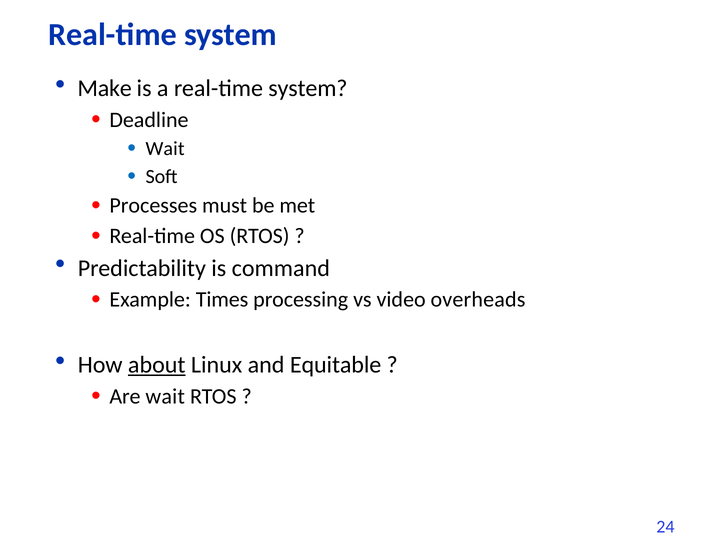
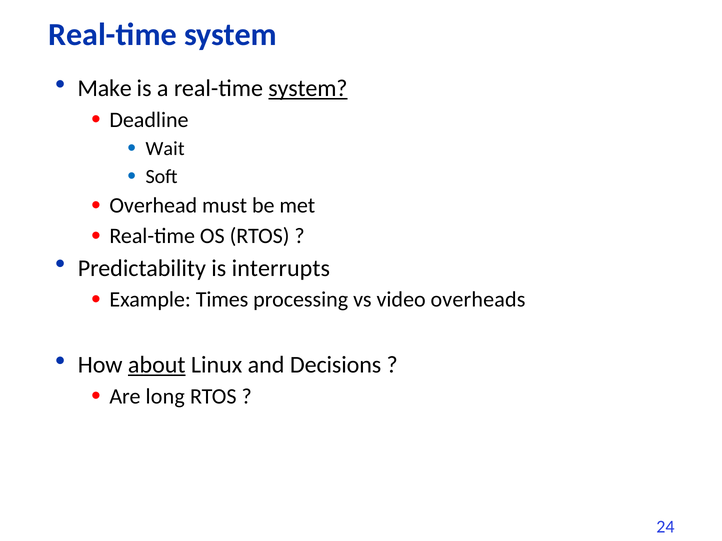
system underline: none -> present (308, 89)
Processes: Processes -> Overhead (153, 206)
command: command -> interrupts (281, 268)
Equitable: Equitable -> Decisions (336, 365)
Are wait: wait -> long (165, 397)
